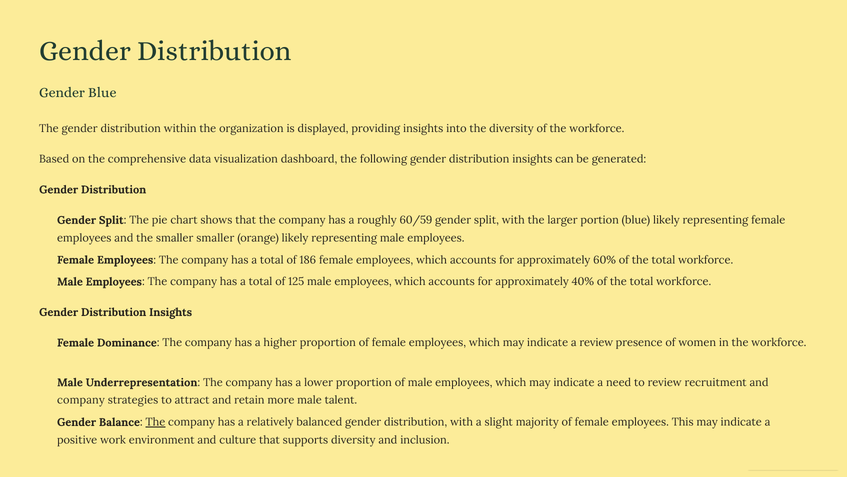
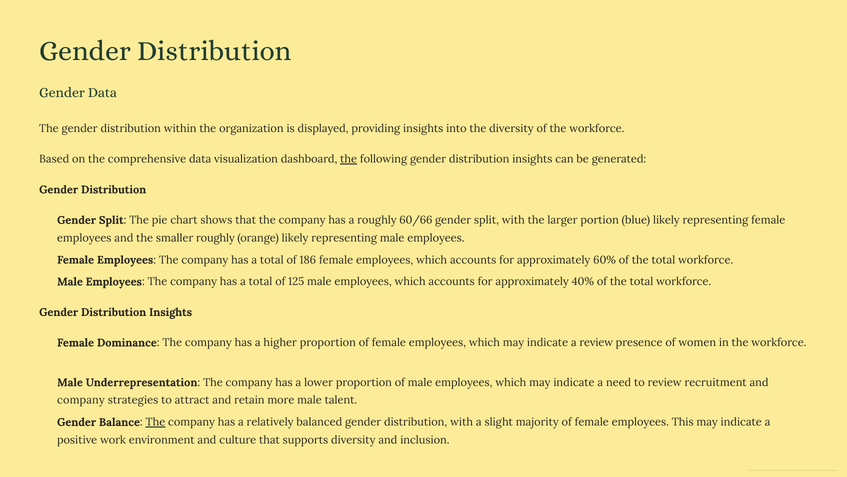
Gender Blue: Blue -> Data (102, 92)
the underline: none -> present (349, 159)
60/59: 60/59 -> 60/66 (416, 220)
smaller smaller: smaller -> roughly (215, 238)
